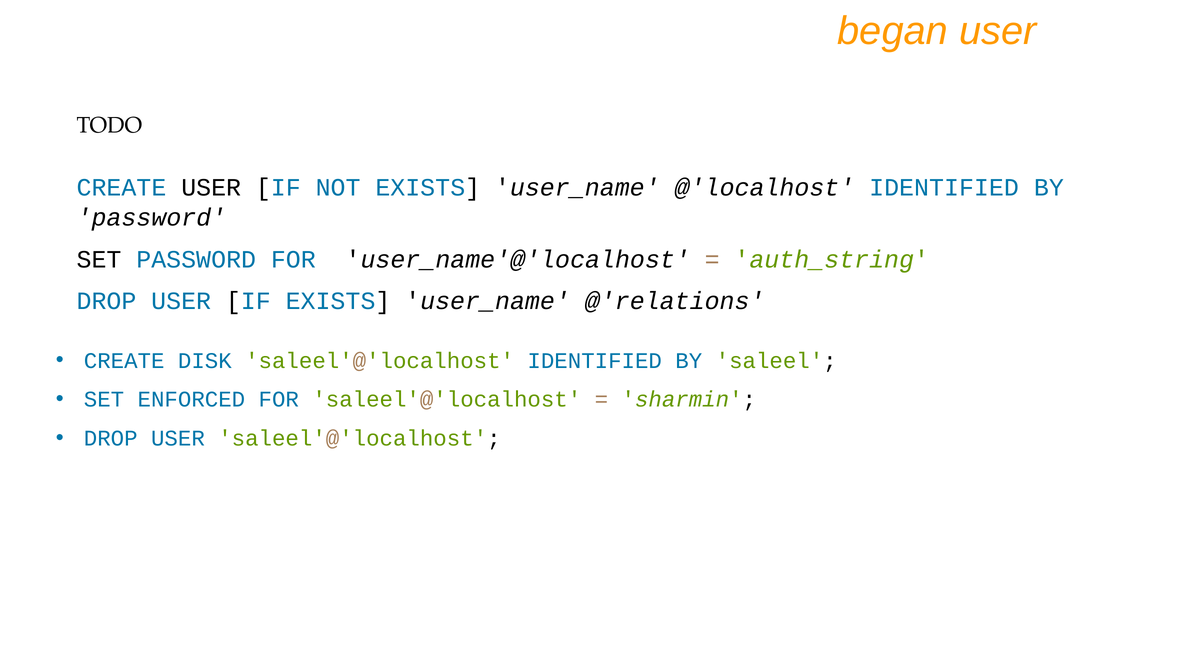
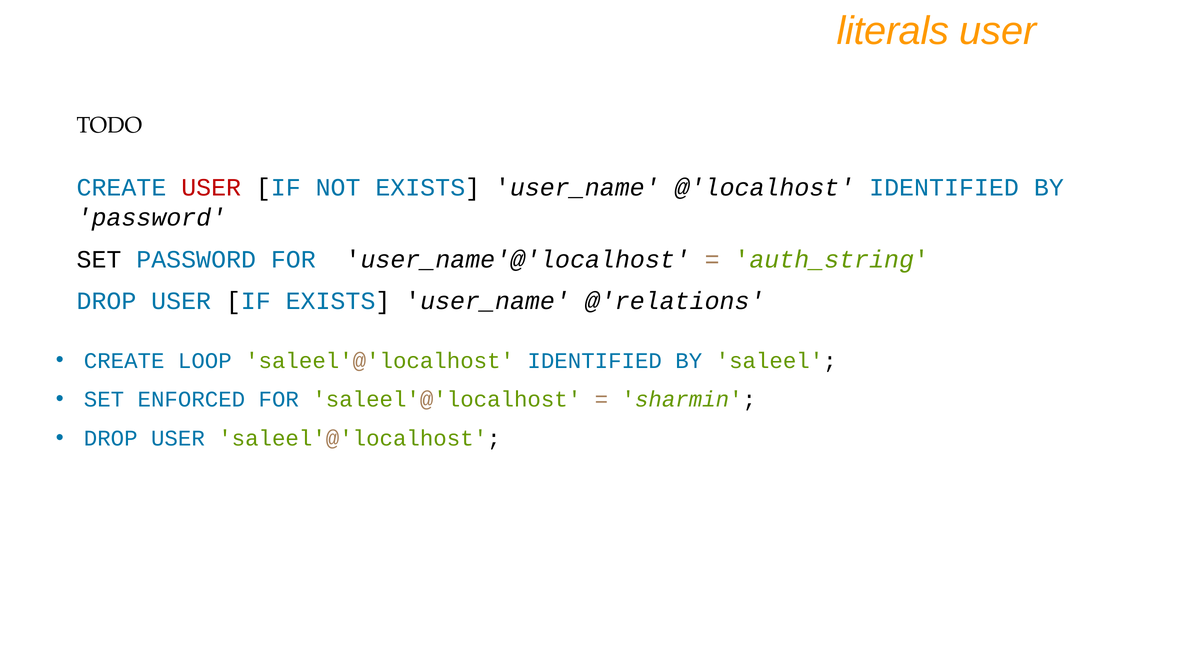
began: began -> literals (893, 31)
USER colour: black -> red (211, 188)
DISK: DISK -> LOOP (205, 361)
